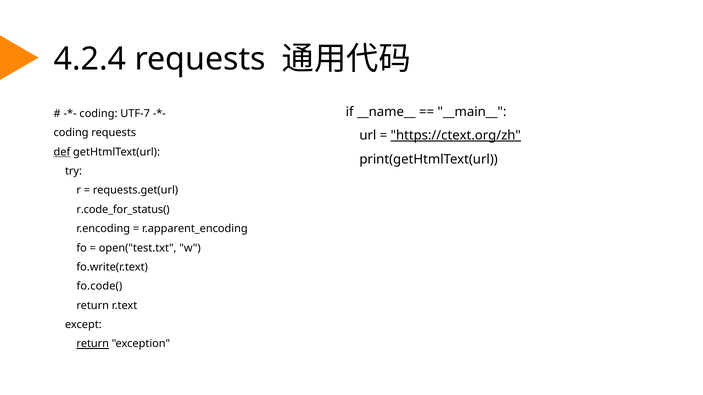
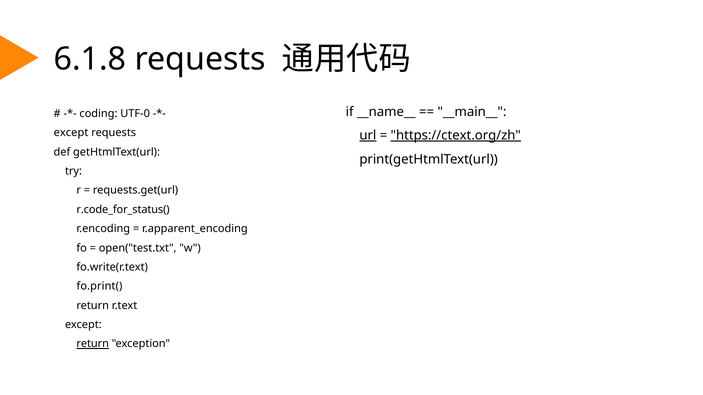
4.2.4: 4.2.4 -> 6.1.8 (90, 59)
UTF-7: UTF-7 -> UTF-0 (135, 114)
coding: coding -> except (71, 133)
url underline: none -> present (368, 136)
def underline: present -> none (62, 152)
fo.code(: fo.code( -> fo.print( (99, 287)
